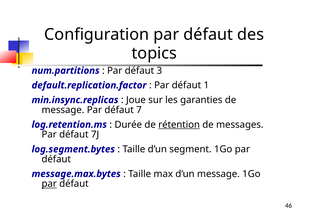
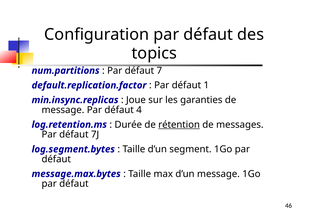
3: 3 -> 7 (159, 70)
7: 7 -> 4 (139, 110)
par underline: present -> none (49, 183)
